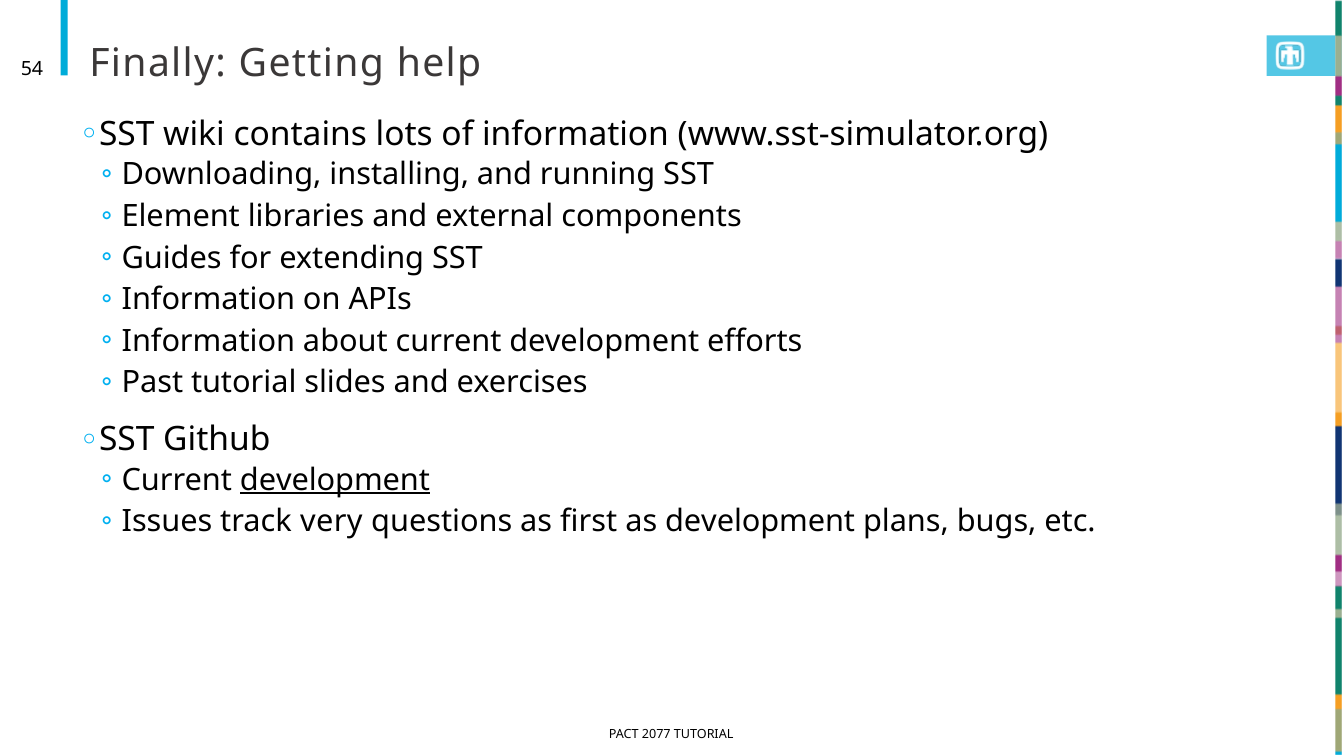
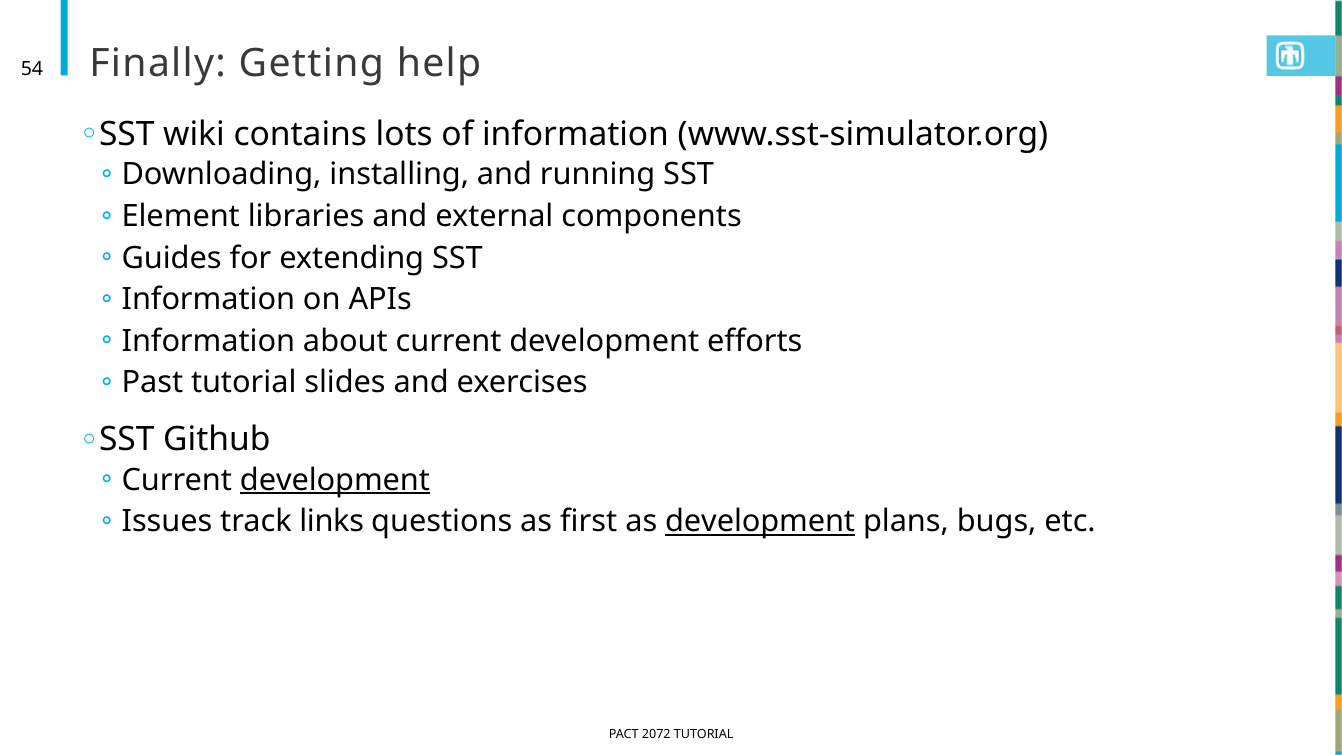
very: very -> links (332, 522)
development underline: none -> present (760, 522)
2077: 2077 -> 2072 (656, 734)
